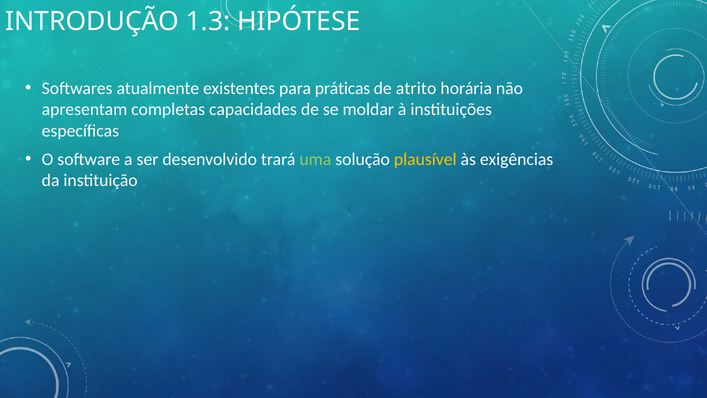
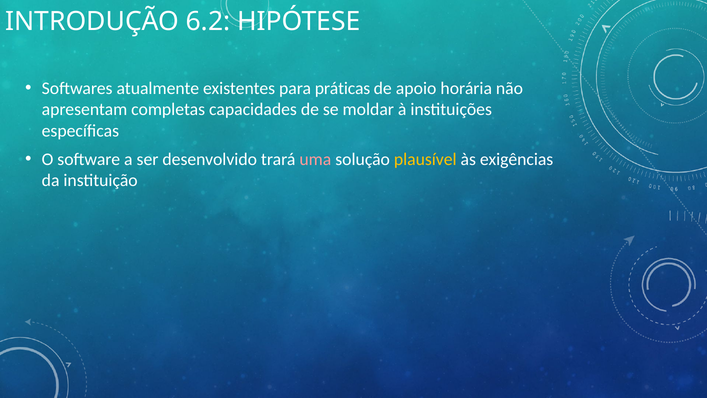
1.3: 1.3 -> 6.2 (208, 21)
atrito: atrito -> apoio (416, 88)
uma colour: light green -> pink (315, 159)
